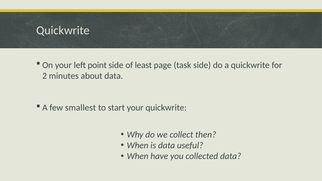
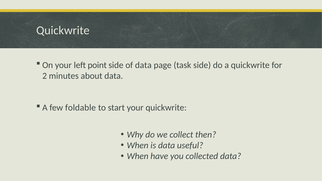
of least: least -> data (143, 65)
smallest: smallest -> foldable (81, 108)
